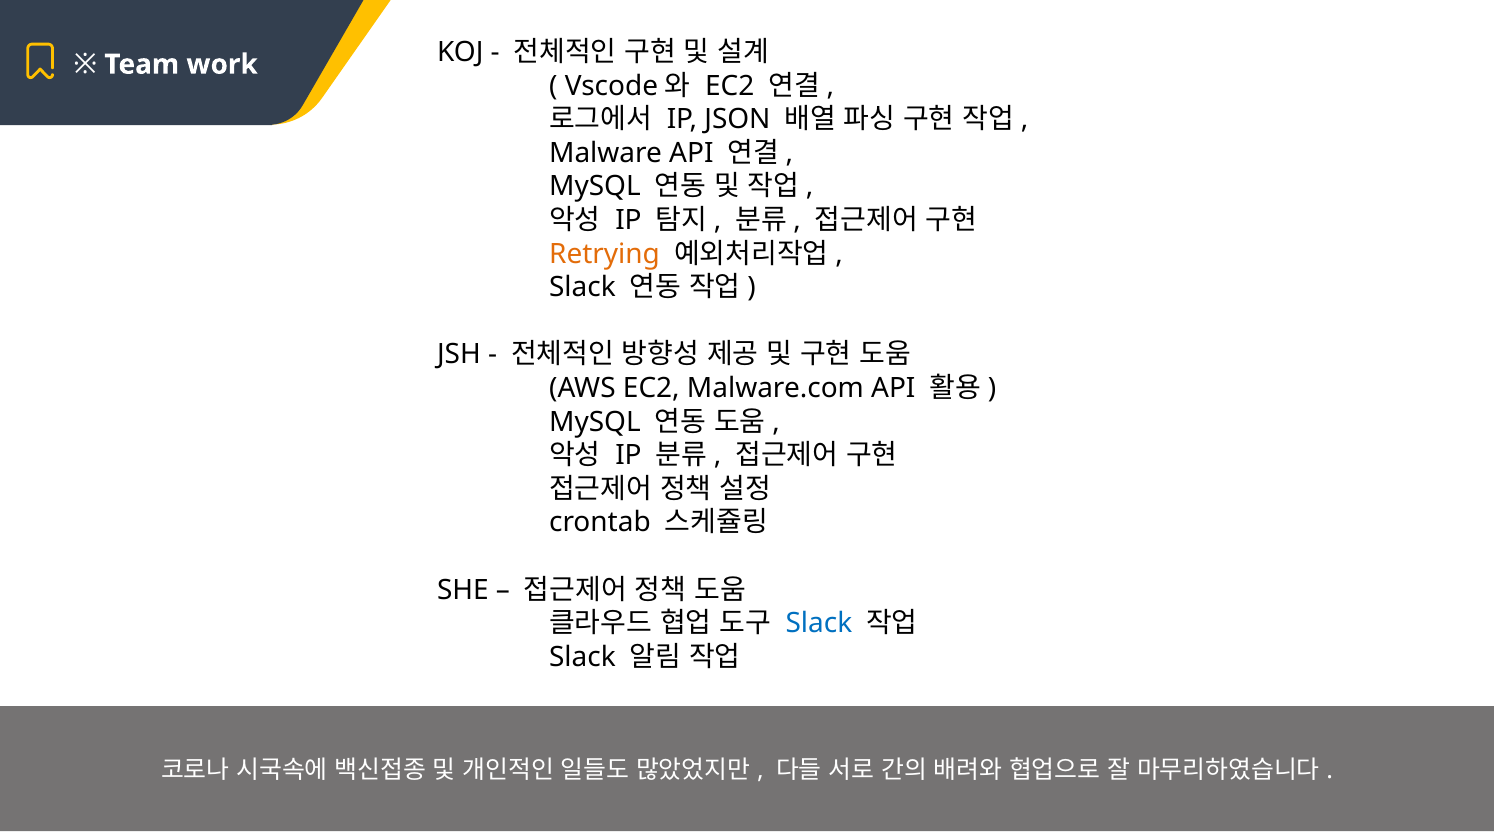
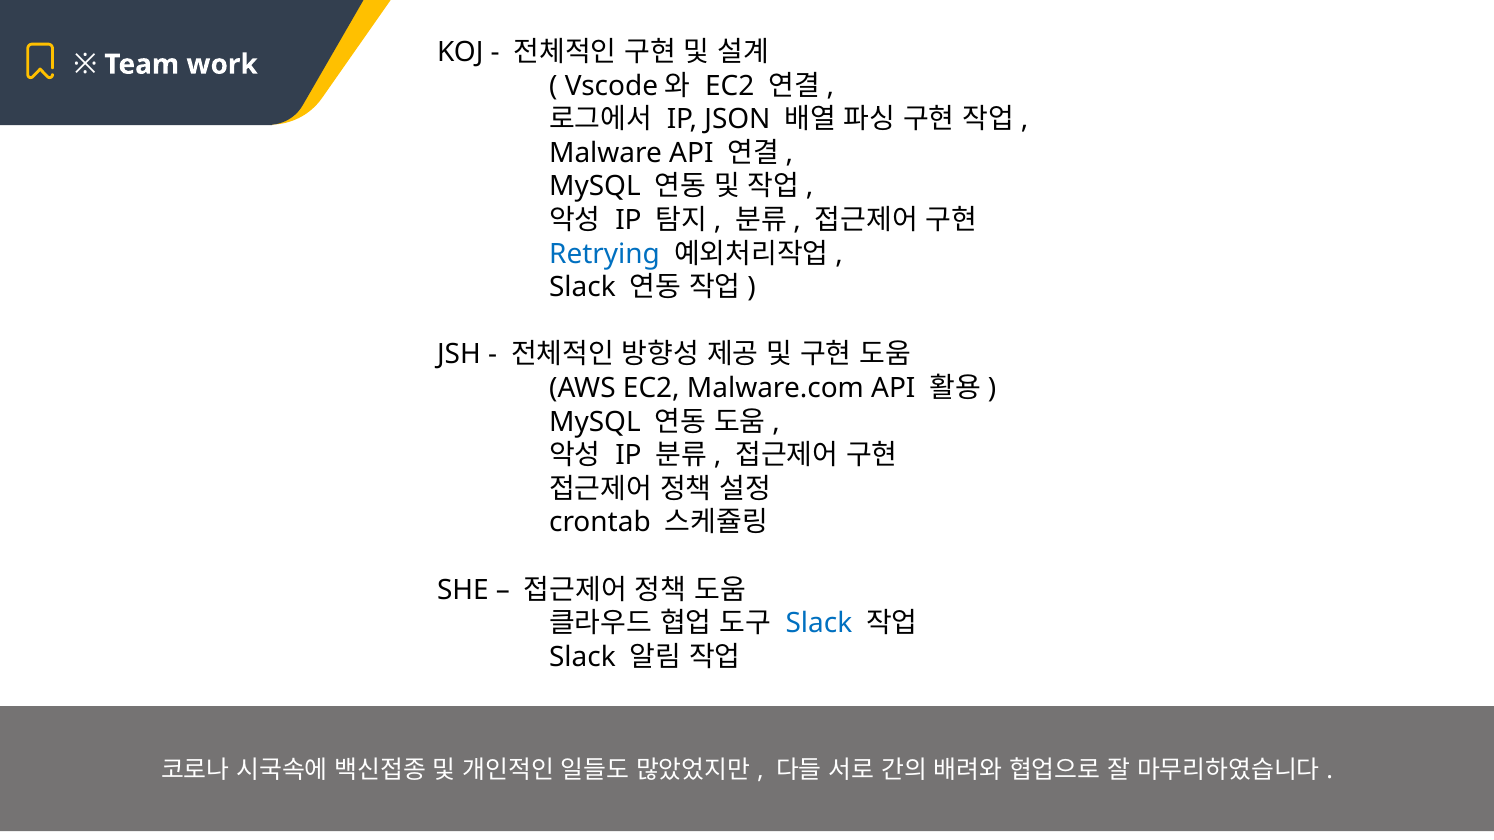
Retrying colour: orange -> blue (605, 254)
